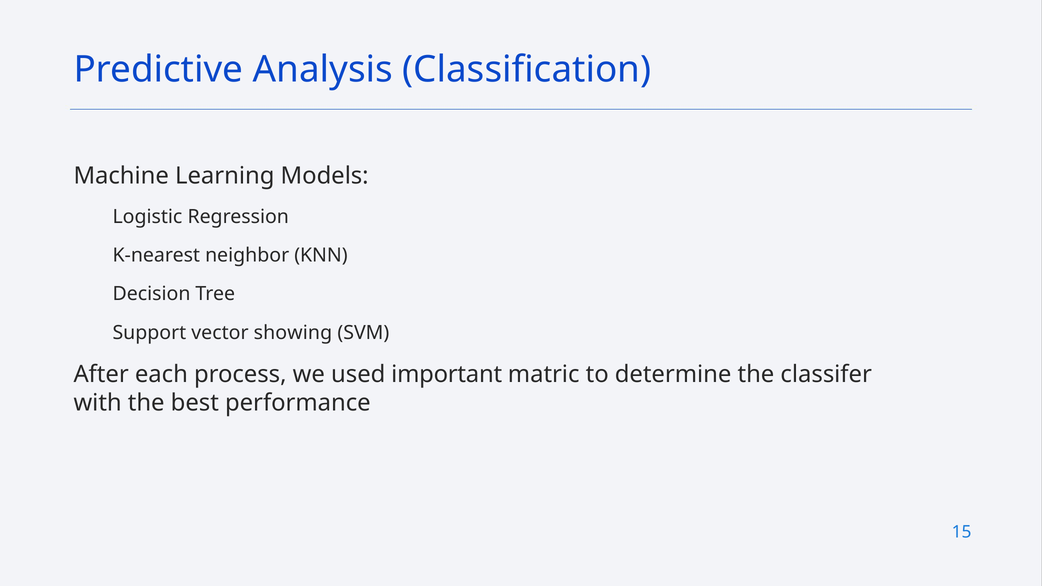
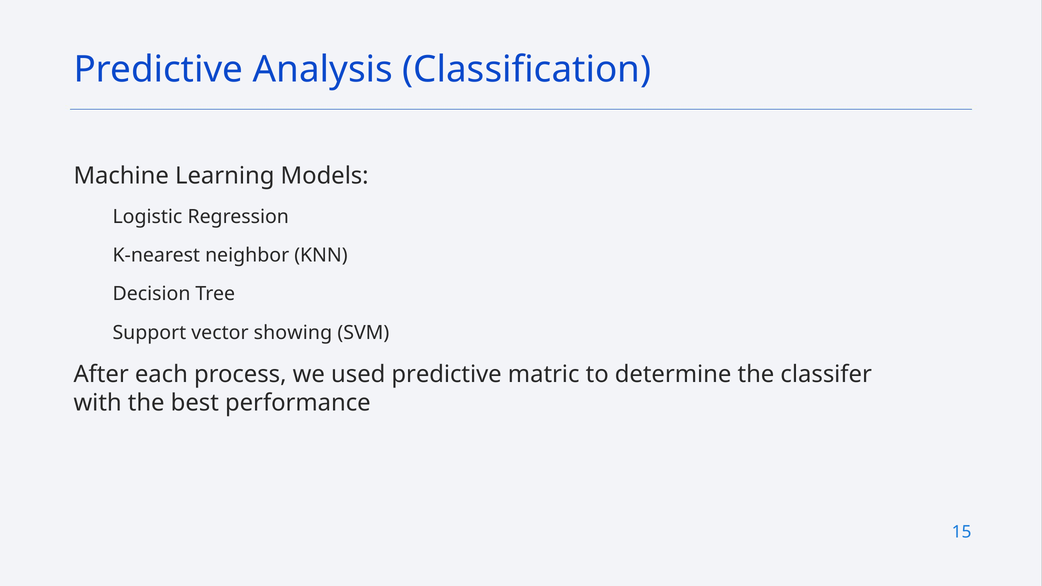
used important: important -> predictive (447, 374)
